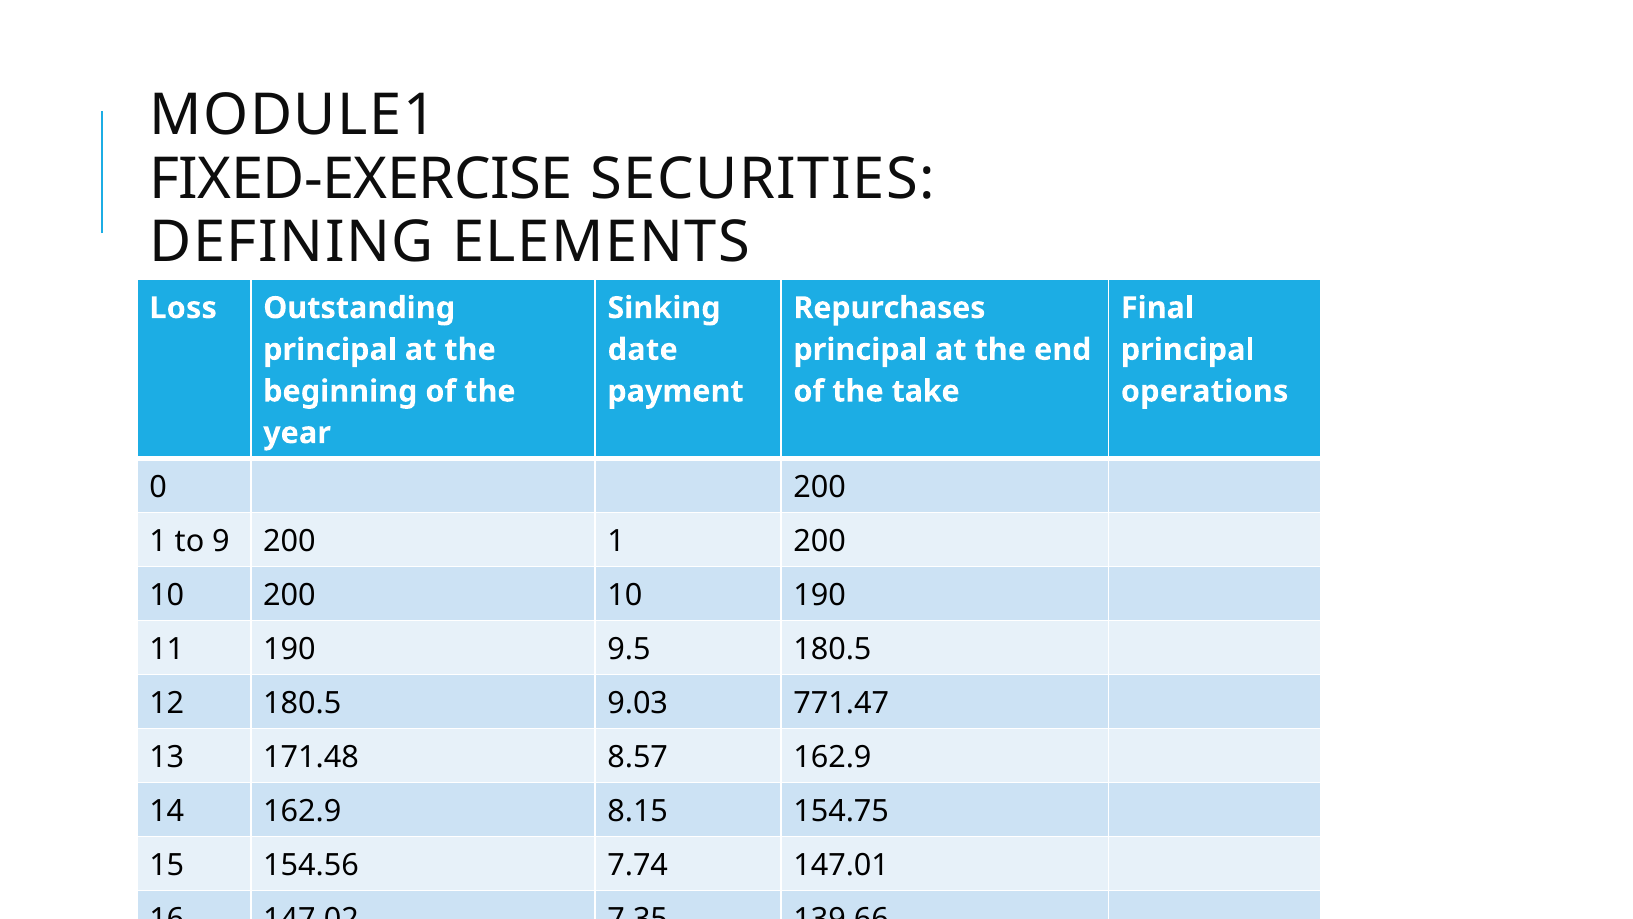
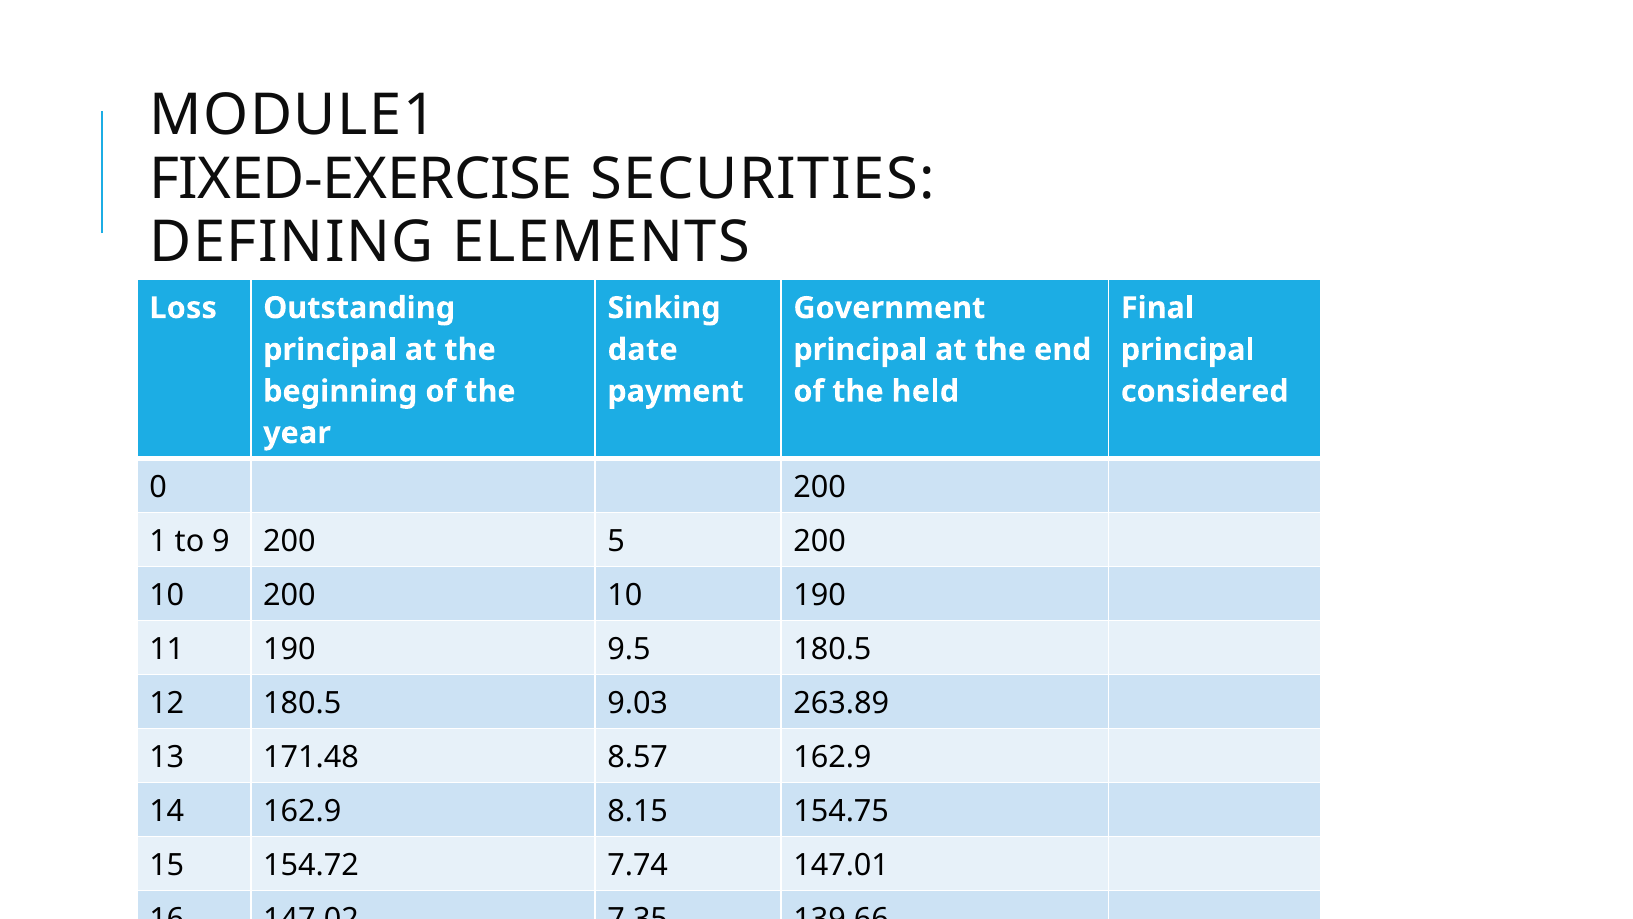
Repurchases: Repurchases -> Government (889, 308)
take: take -> held (925, 391)
operations: operations -> considered (1205, 391)
9 200 1: 1 -> 5 (616, 541)
771.47: 771.47 -> 263.89 (841, 703)
154.56: 154.56 -> 154.72 (311, 865)
